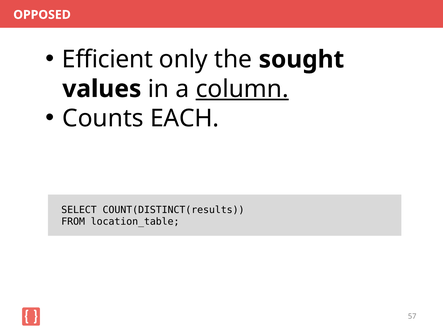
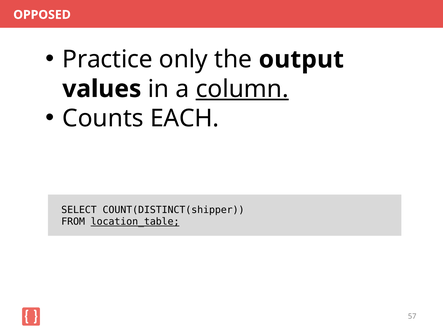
Efficient: Efficient -> Practice (108, 59)
sought: sought -> output (301, 59)
COUNT(DISTINCT(results: COUNT(DISTINCT(results -> COUNT(DISTINCT(shipper (174, 210)
location_table underline: none -> present (135, 222)
